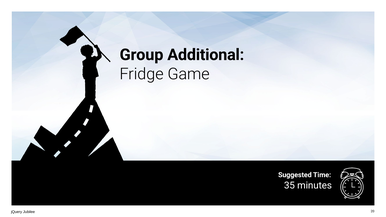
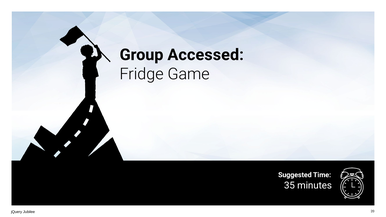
Additional: Additional -> Accessed (206, 55)
